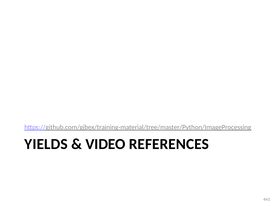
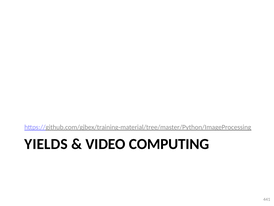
REFERENCES: REFERENCES -> COMPUTING (169, 144)
